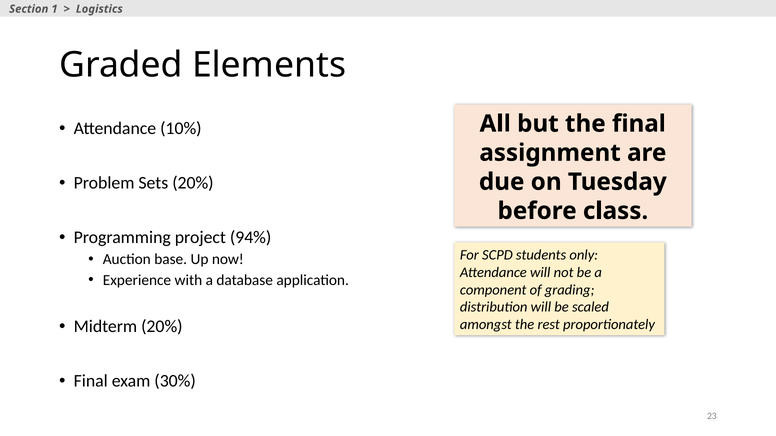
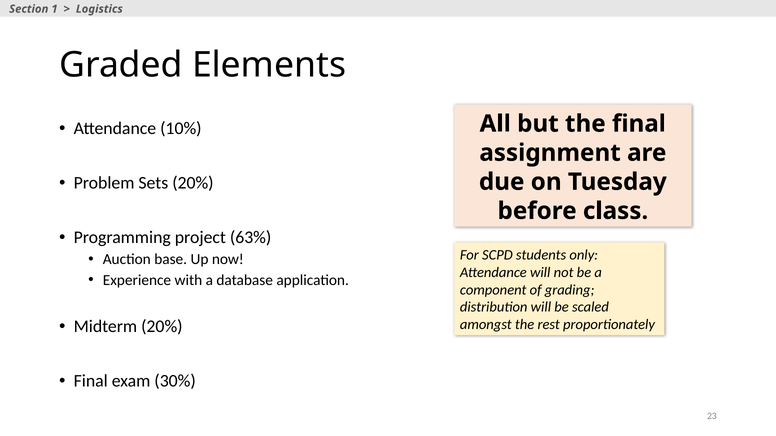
94%: 94% -> 63% (251, 238)
